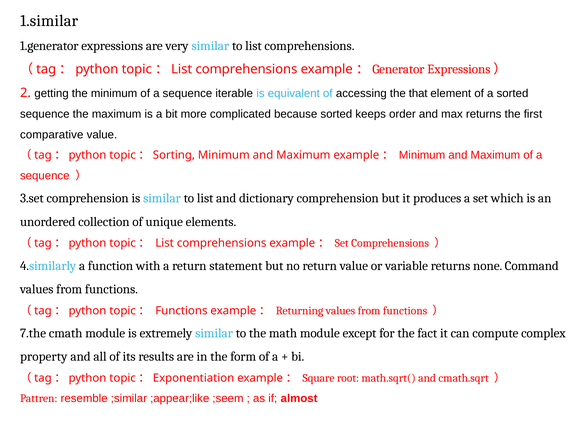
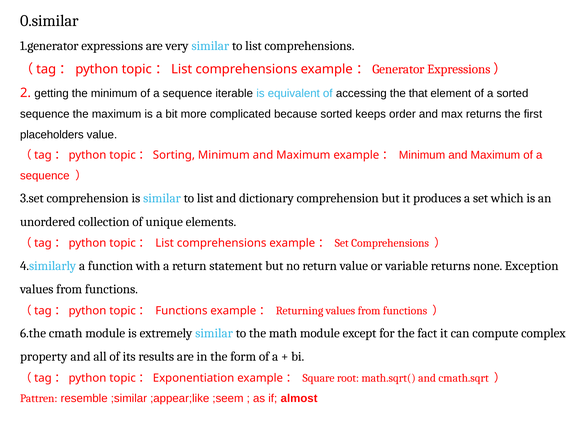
1.similar: 1.similar -> 0.similar (49, 21)
comparative: comparative -> placeholders (52, 135)
Command: Command -> Exception (532, 266)
7.the: 7.the -> 6.the (33, 333)
